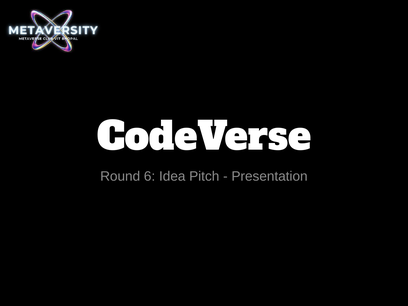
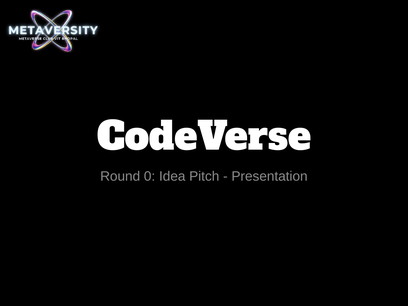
6: 6 -> 0 (150, 176)
